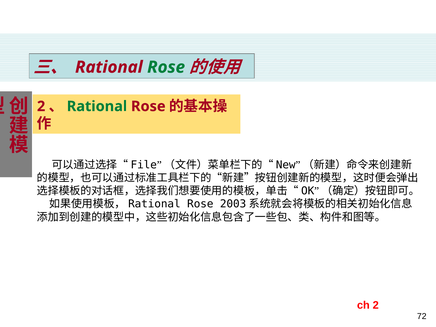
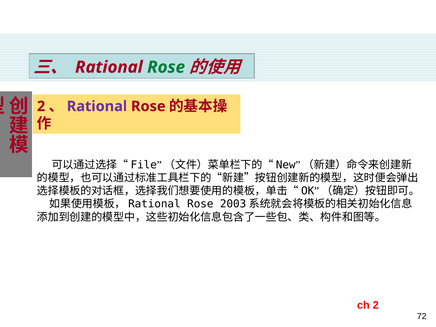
Rational colour: green -> purple (97, 106)
